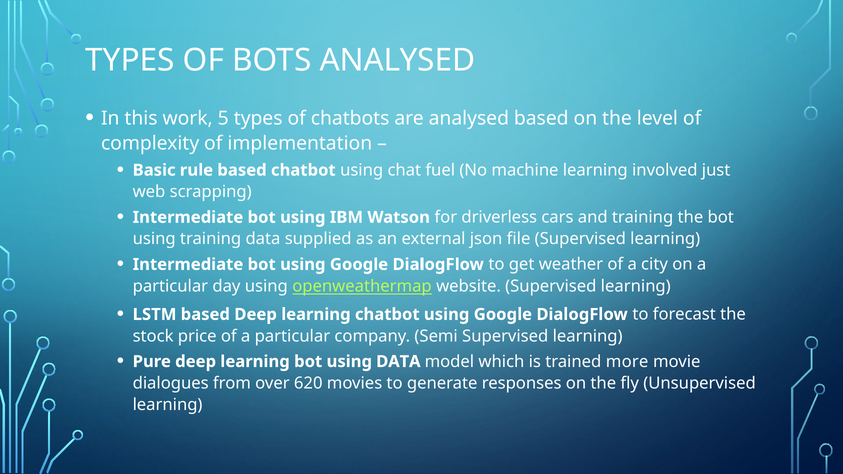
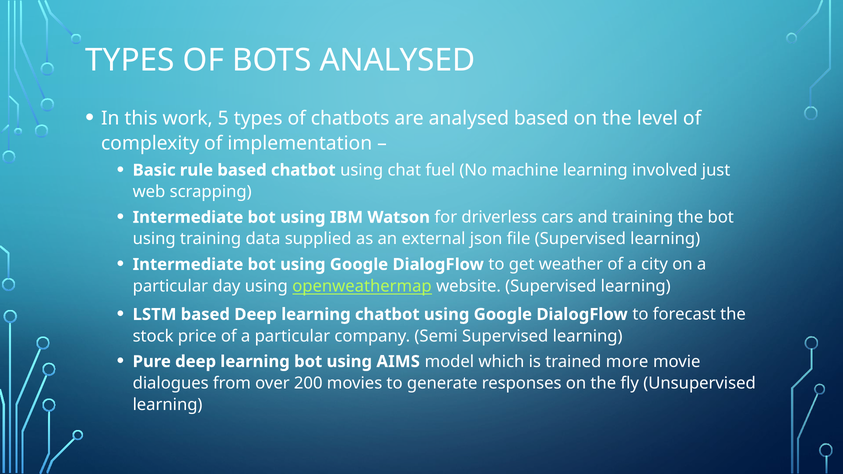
using DATA: DATA -> AIMS (398, 362)
620: 620 -> 200 (308, 383)
